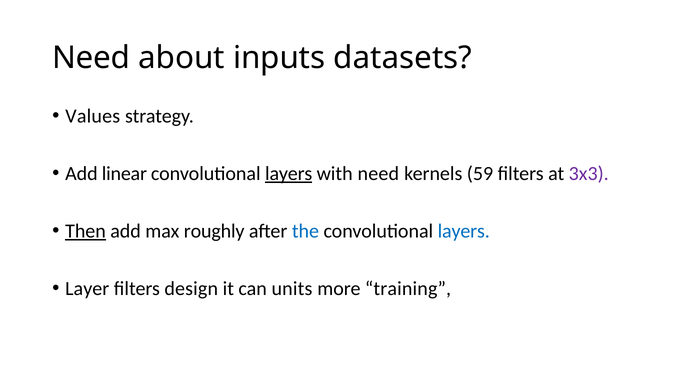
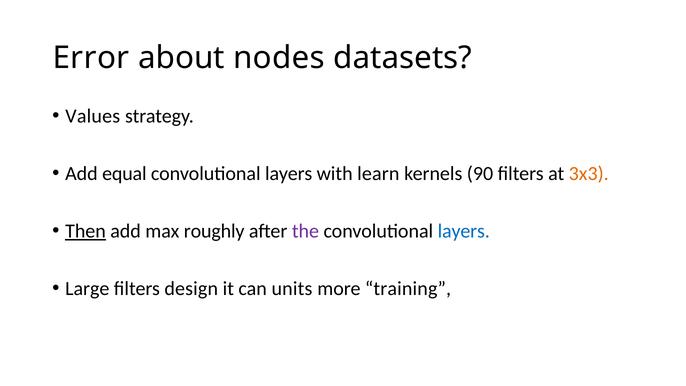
Need: Need -> Error (91, 58)
inputs: inputs -> nodes (279, 58)
linear: linear -> equal (124, 174)
layers underline: present -> none (289, 174)
with need: need -> learn (378, 174)
59: 59 -> 90 (480, 174)
3x3 colour: purple -> orange (589, 174)
the colour: blue -> purple (305, 231)
Layer: Layer -> Large (87, 289)
